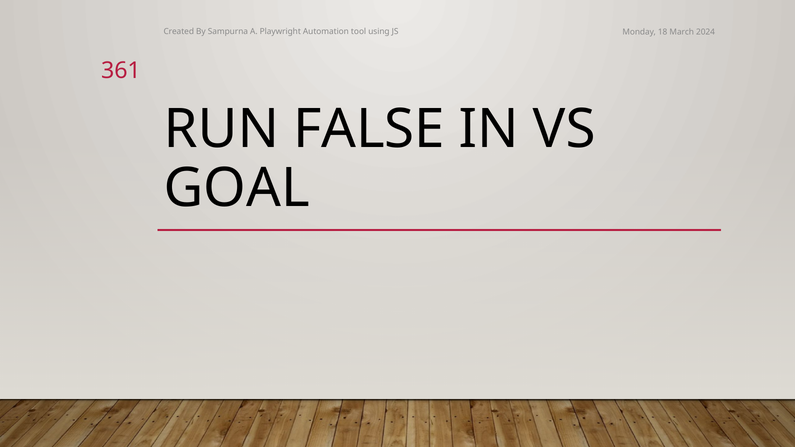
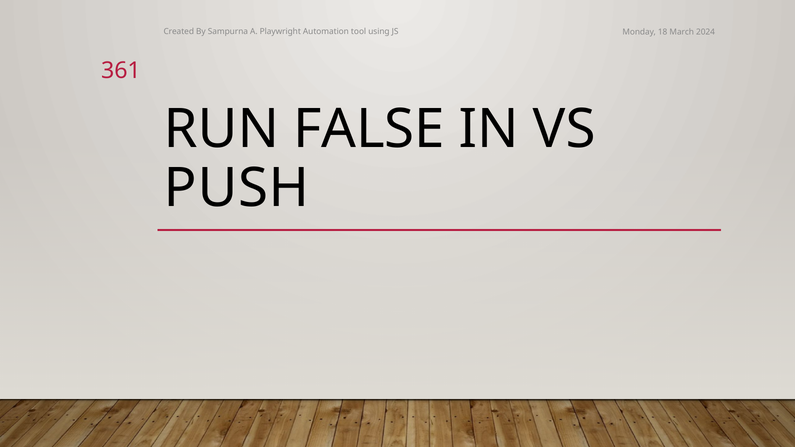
GOAL: GOAL -> PUSH (236, 188)
